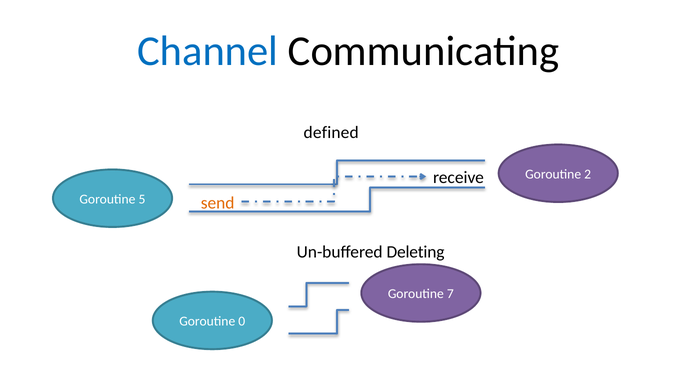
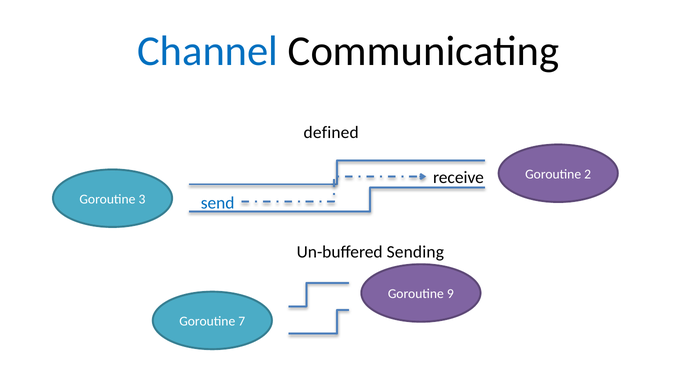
5: 5 -> 3 (142, 199)
send colour: orange -> blue (218, 203)
Deleting: Deleting -> Sending (415, 252)
7: 7 -> 9 (450, 294)
0: 0 -> 7 (242, 321)
